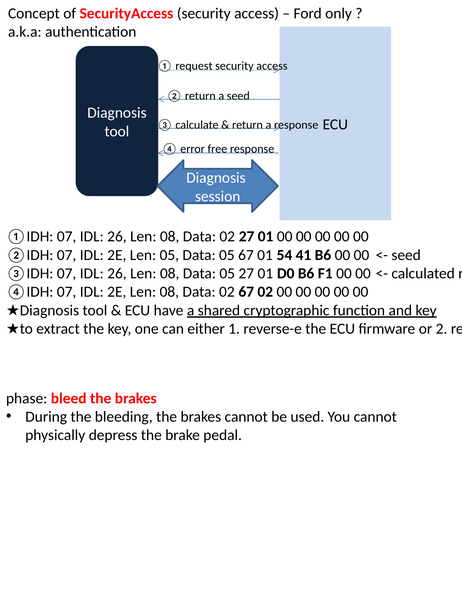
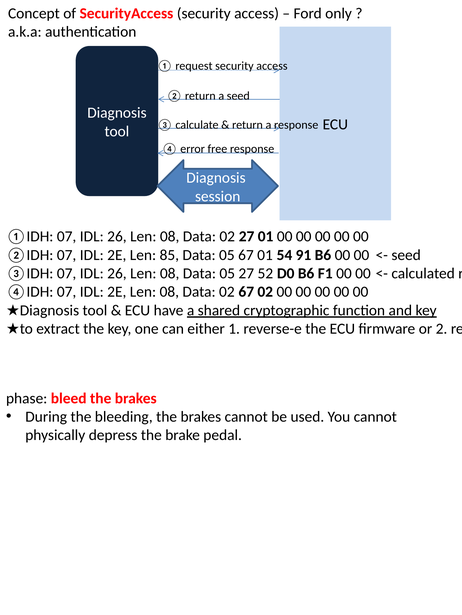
Len 05: 05 -> 85 (169, 255)
41: 41 -> 91 (303, 255)
05 27 01: 01 -> 52 (265, 274)
